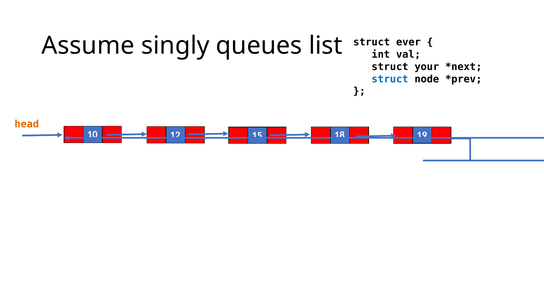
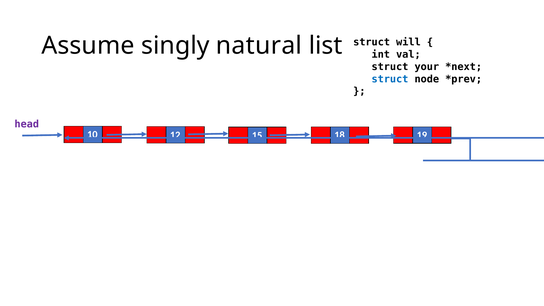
queues: queues -> natural (259, 46)
ever: ever -> will (408, 42)
head colour: orange -> purple (27, 124)
